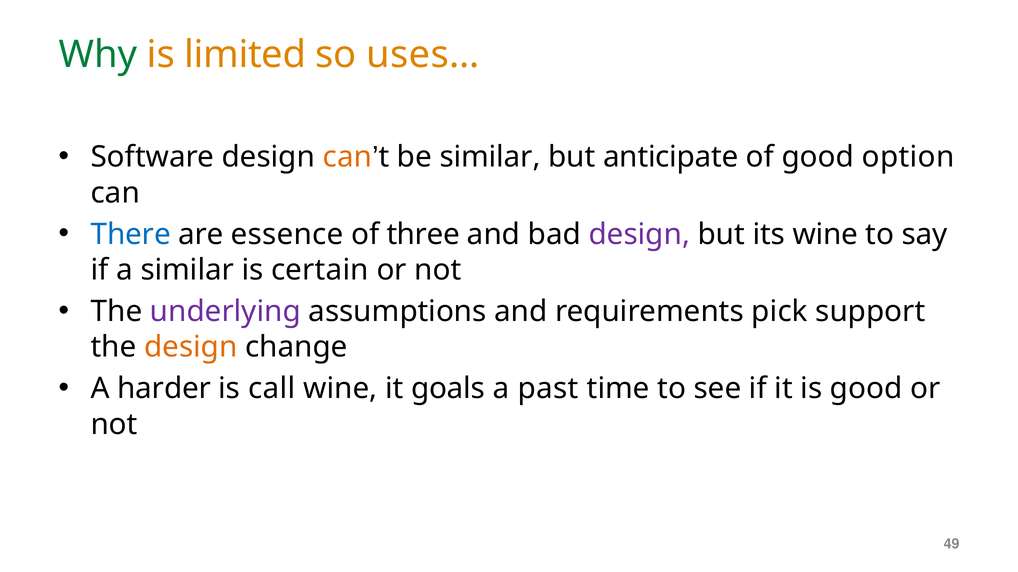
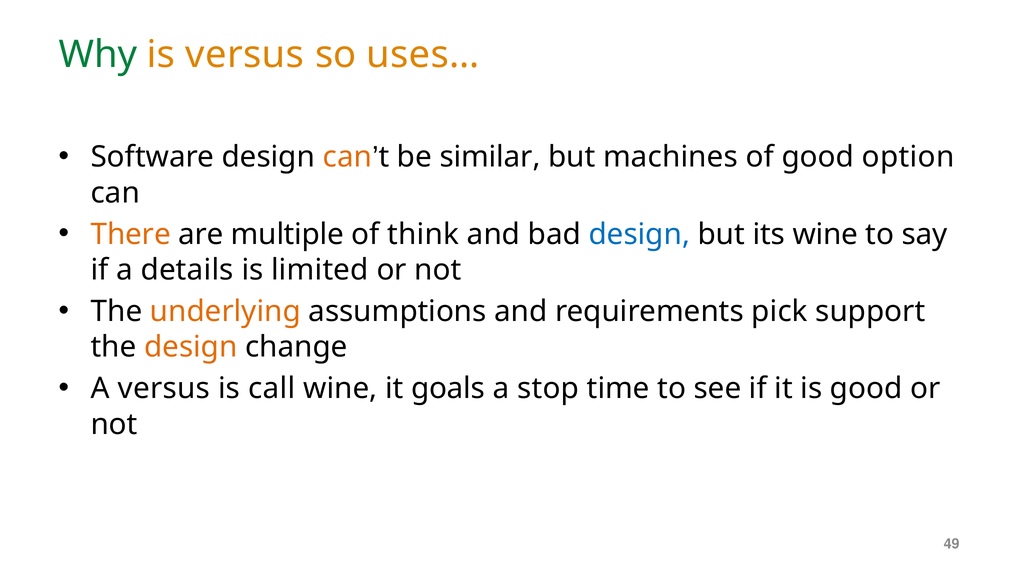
is limited: limited -> versus (245, 55)
anticipate: anticipate -> machines (671, 157)
There colour: blue -> orange (131, 235)
essence: essence -> multiple (287, 235)
three: three -> think (423, 235)
design colour: purple -> blue (639, 235)
a similar: similar -> details (187, 270)
certain: certain -> limited (320, 270)
underlying colour: purple -> orange (225, 312)
A harder: harder -> versus (164, 389)
past: past -> stop (548, 389)
